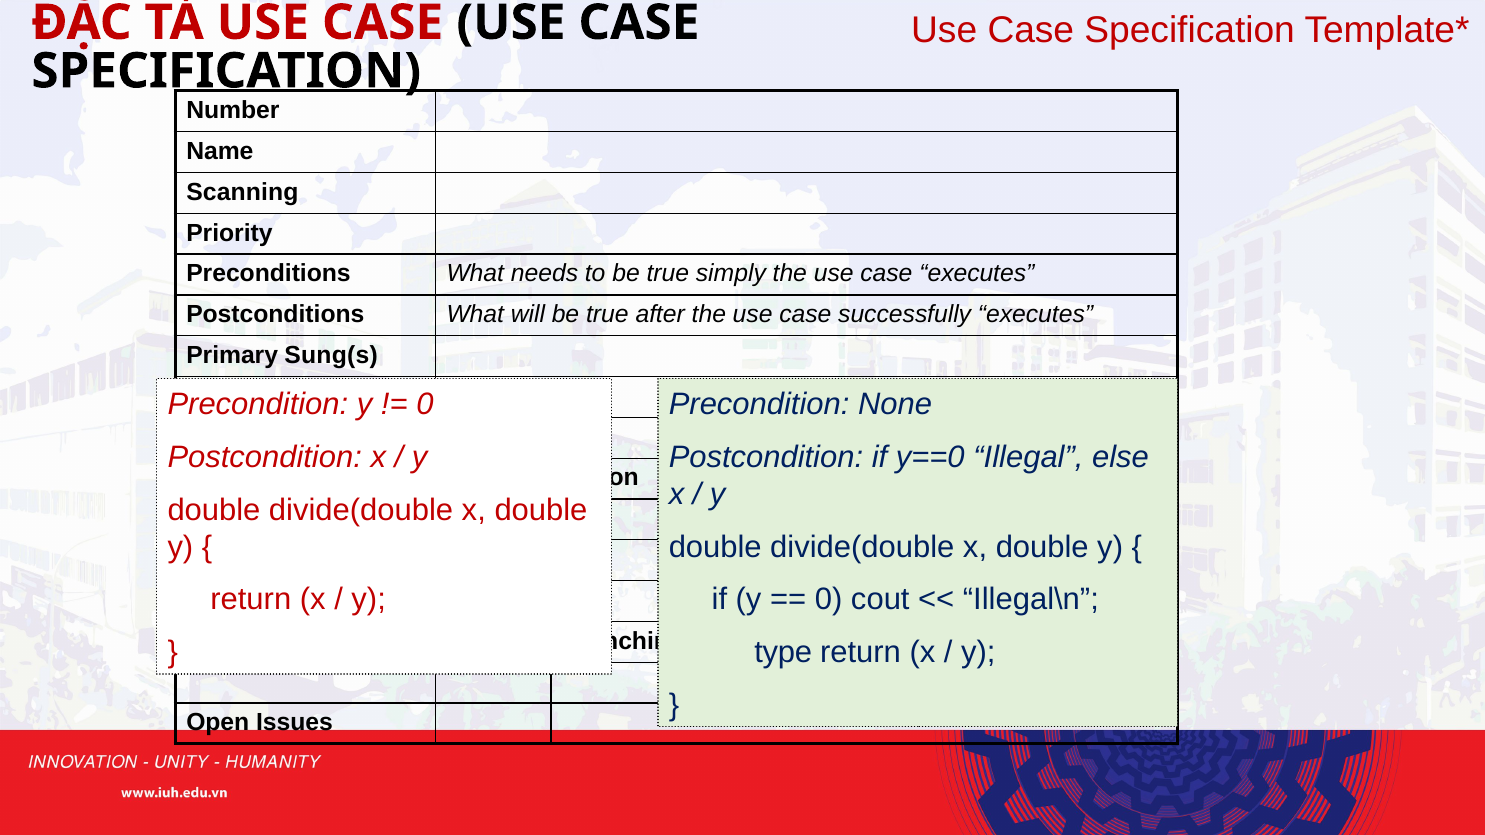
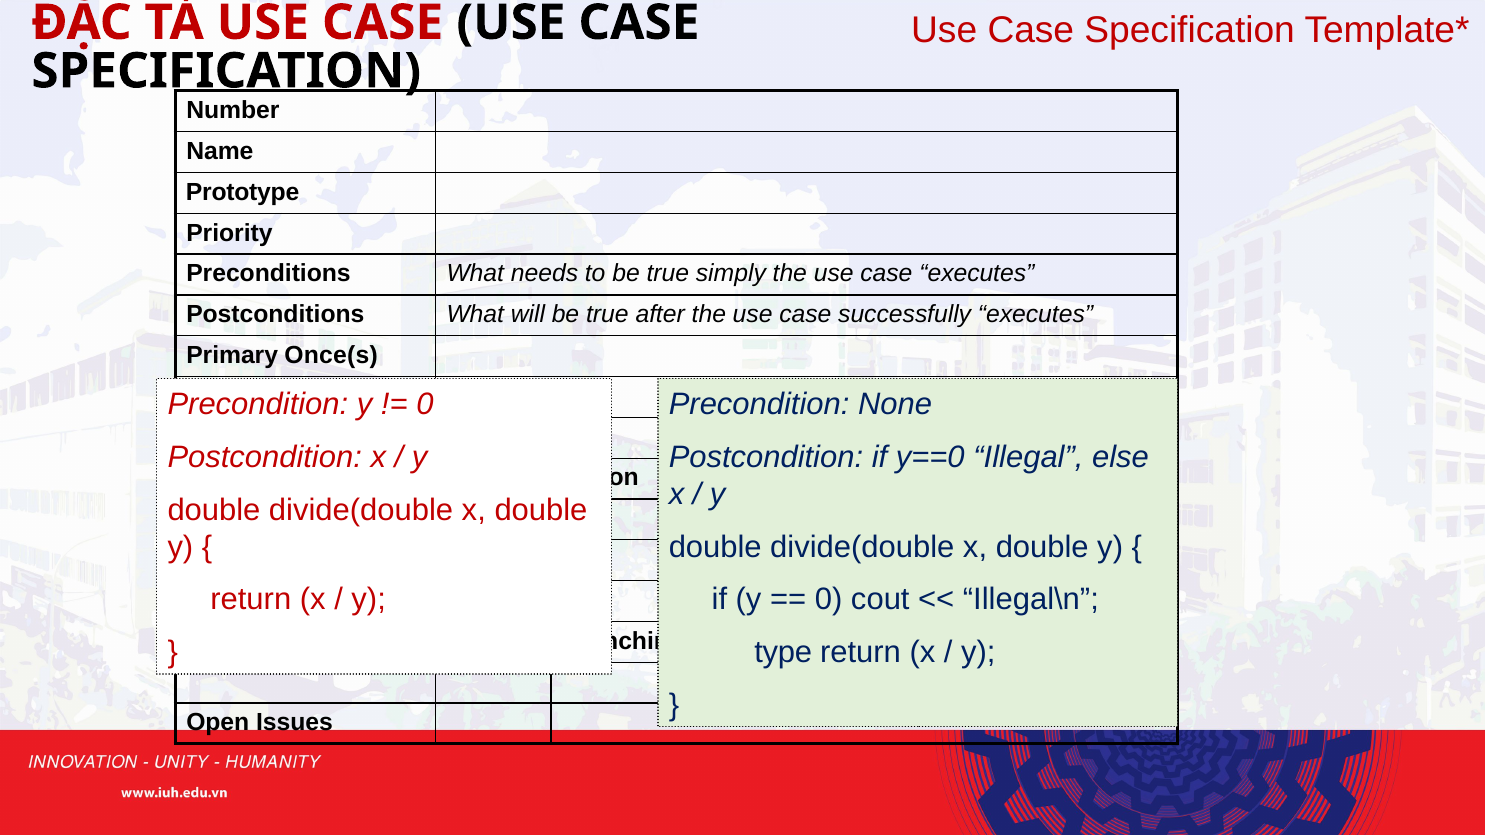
Scanning: Scanning -> Prototype (243, 192)
Sung(s: Sung(s -> Once(s (331, 356)
